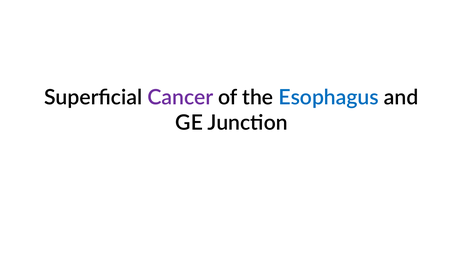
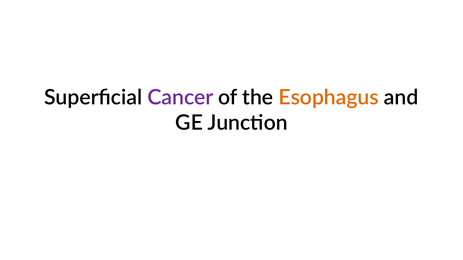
Esophagus colour: blue -> orange (329, 98)
